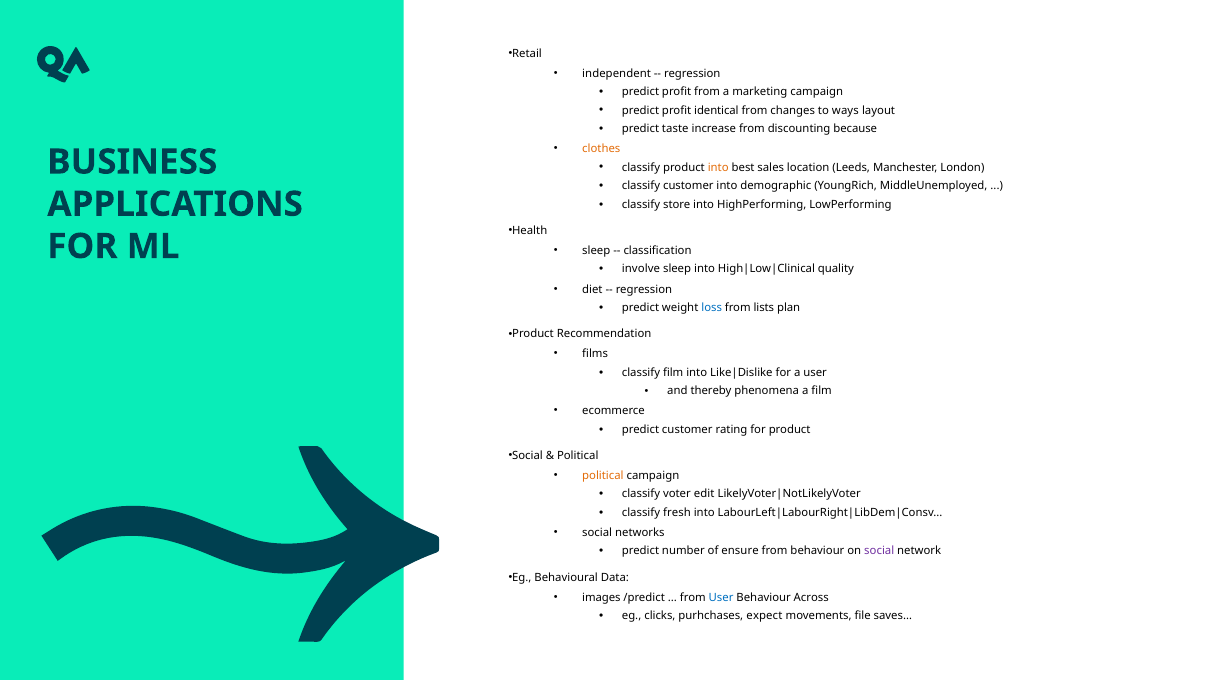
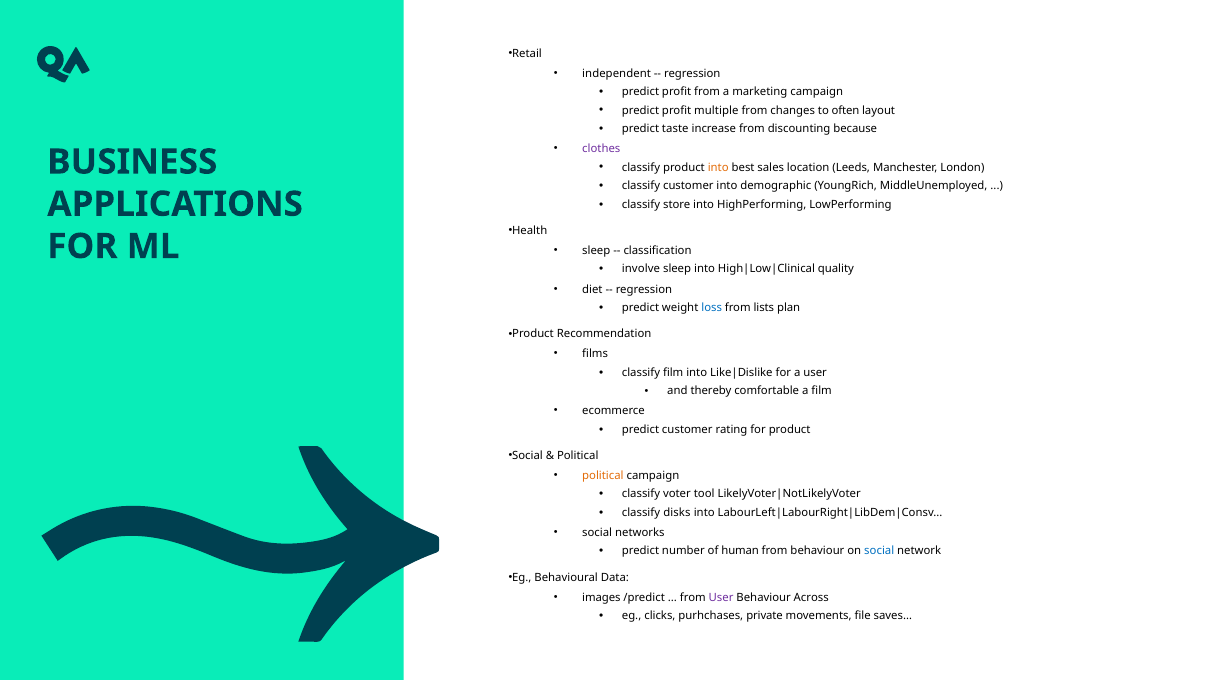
identical: identical -> multiple (716, 110)
ways: ways -> often (846, 110)
clothes colour: orange -> purple (601, 149)
phenomena: phenomena -> comfortable (767, 391)
edit: edit -> tool (704, 494)
fresh: fresh -> disks (677, 513)
ensure: ensure -> human (740, 551)
social colour: purple -> blue (879, 551)
User colour: blue -> purple (721, 598)
expect: expect -> private (765, 616)
